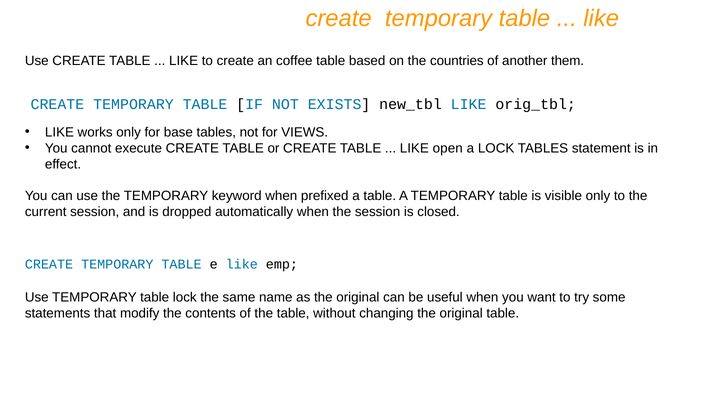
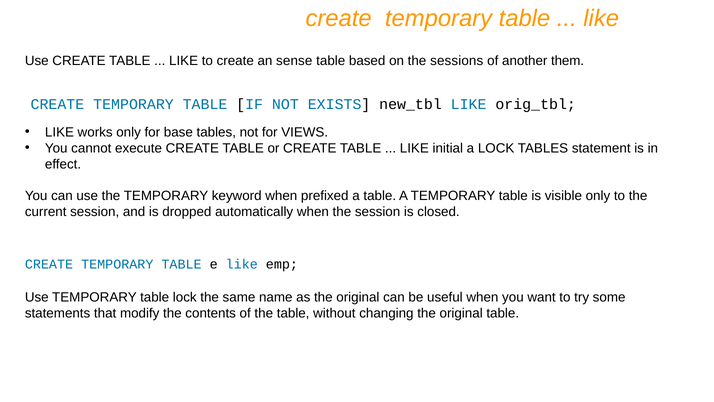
coffee: coffee -> sense (294, 61)
countries: countries -> sessions (457, 61)
open: open -> initial (448, 148)
